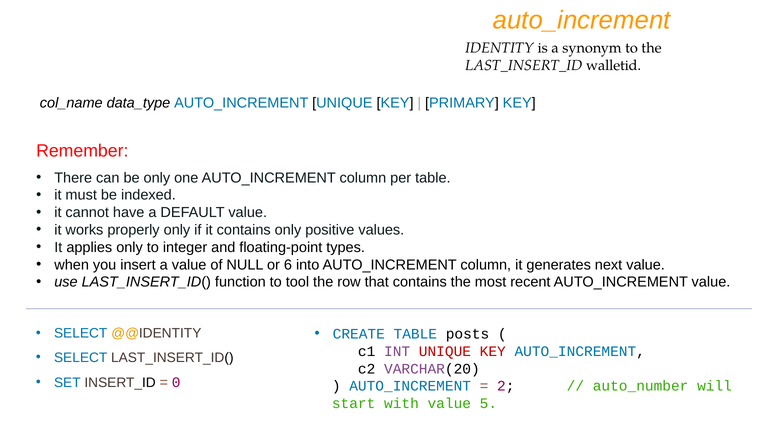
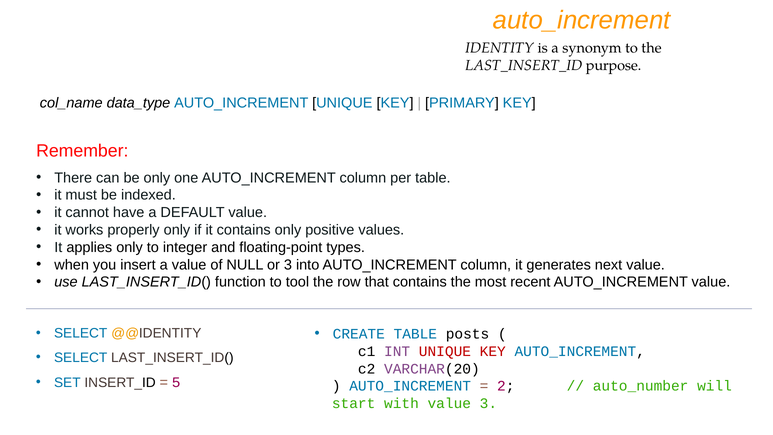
walletid: walletid -> purpose (614, 66)
or 6: 6 -> 3 (288, 265)
0: 0 -> 5 (176, 382)
value 5: 5 -> 3 (488, 403)
